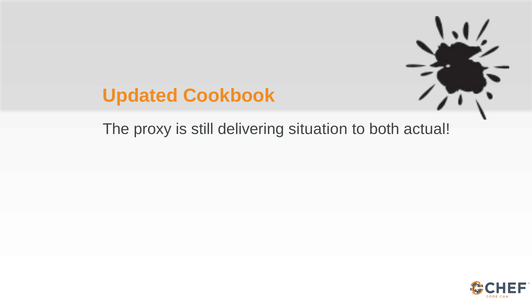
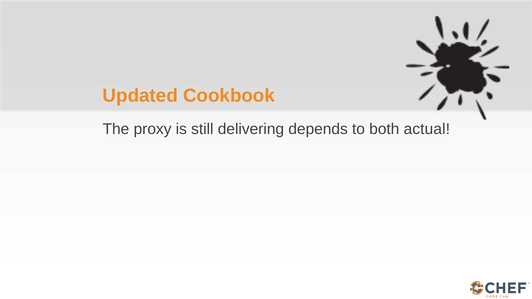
situation: situation -> depends (318, 129)
